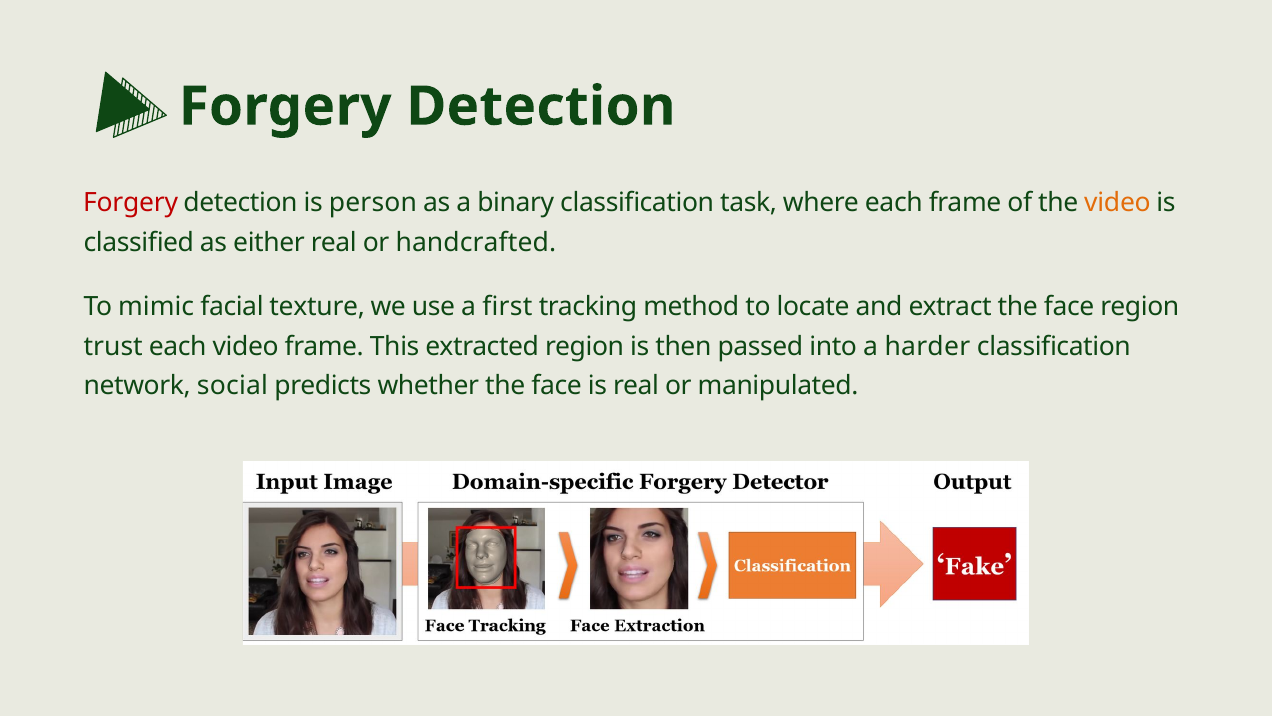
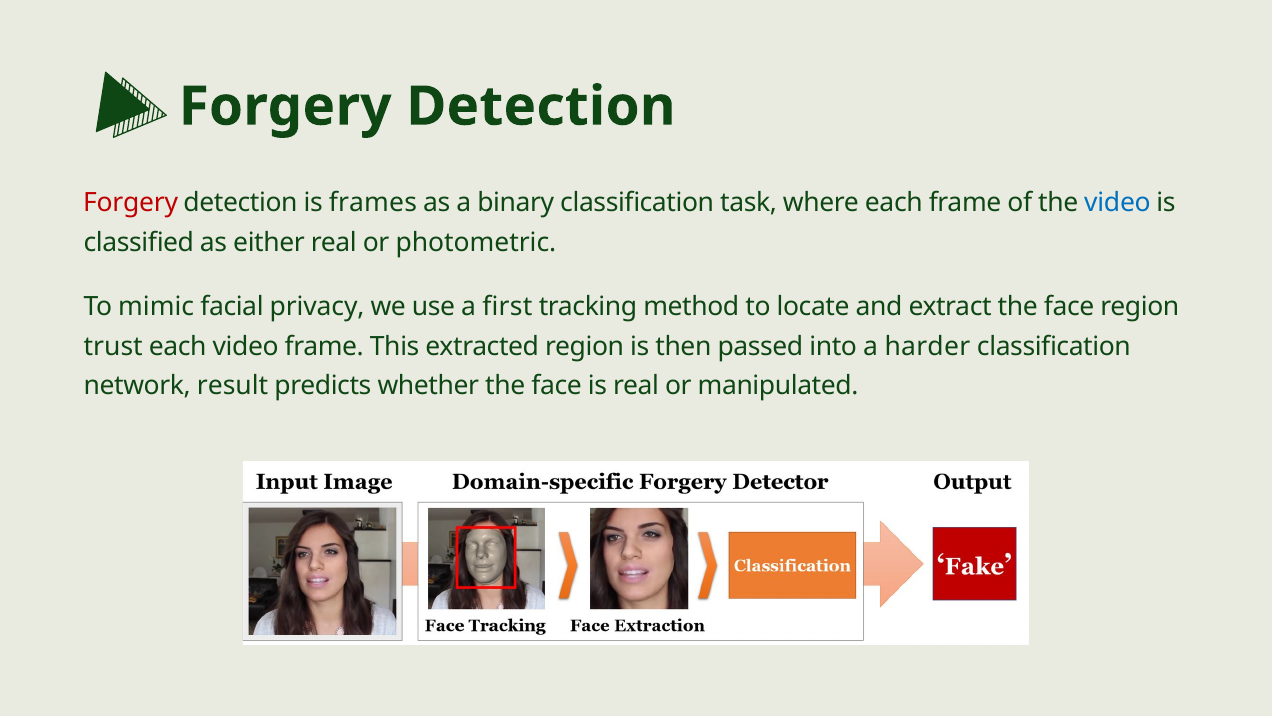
person: person -> frames (373, 203)
video colour: orange -> blue (1117, 203)
handcrafted: handcrafted -> photometric (476, 242)
texture: texture -> privacy (317, 307)
social: social -> result (233, 386)
